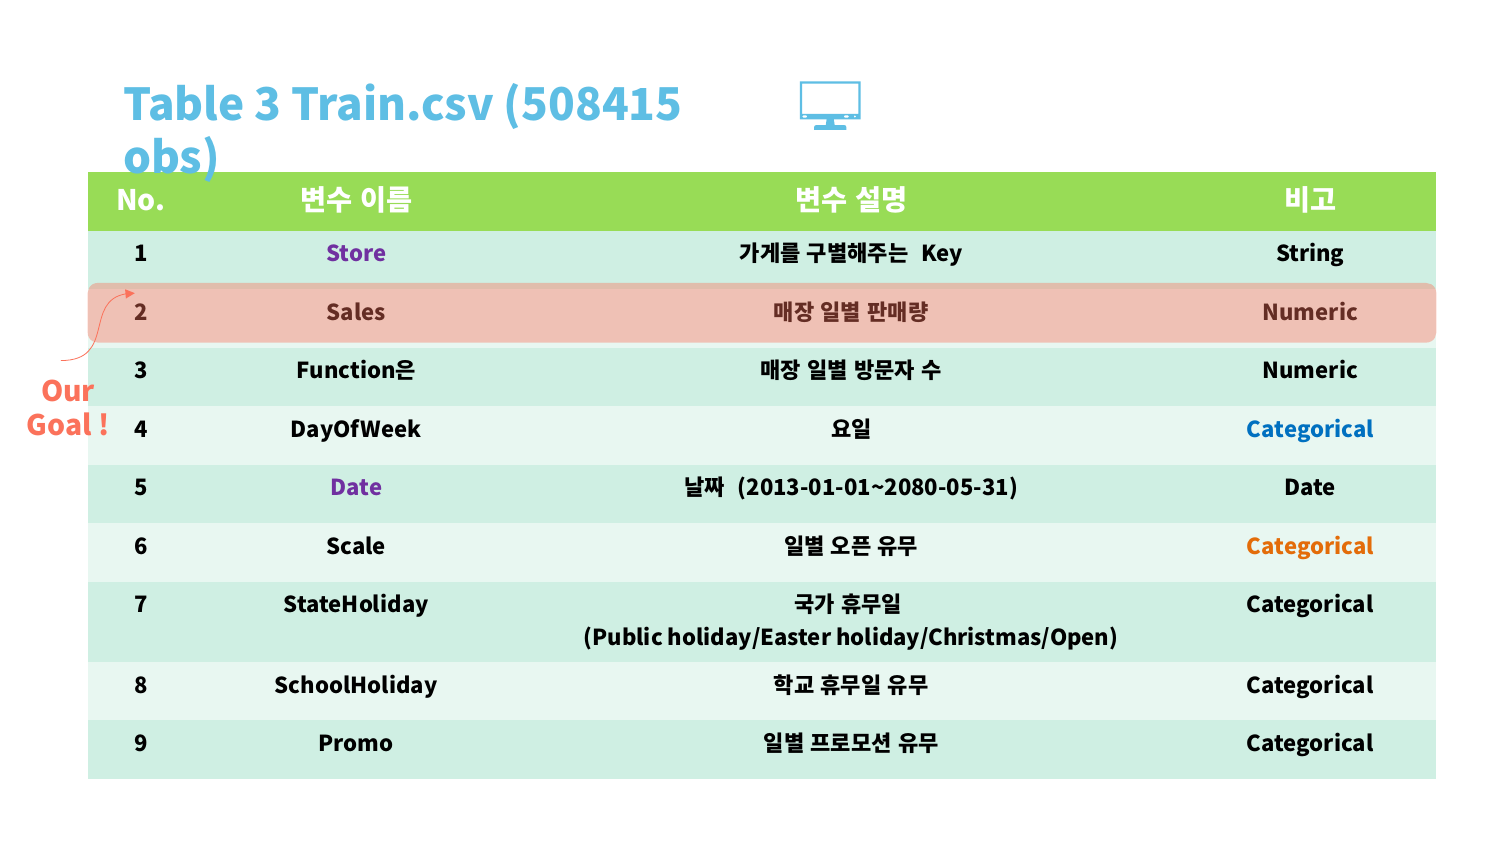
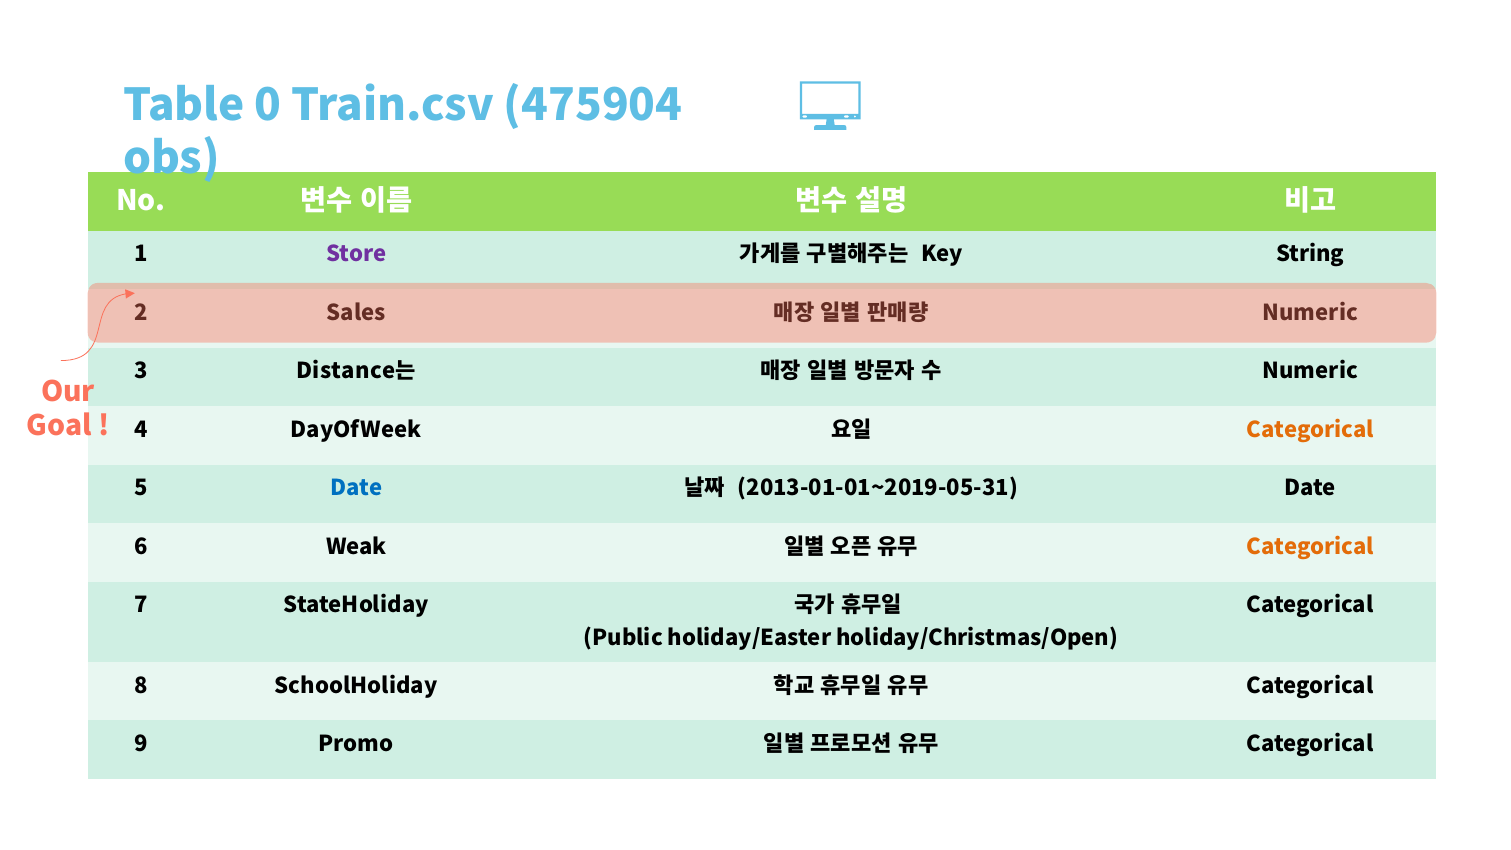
Table 3: 3 -> 0 (268, 106)
508415: 508415 -> 475904 (593, 106)
Function은: Function은 -> Distance는 (356, 372)
Categorical colour: blue -> orange (1310, 430)
Date colour: purple -> blue (356, 489)
2013-01-01~2080-05-31: 2013-01-01~2080-05-31 -> 2013-01-01~2019-05-31 (878, 489)
Scale: Scale -> Weak (356, 547)
